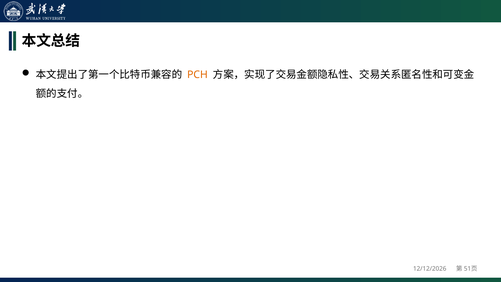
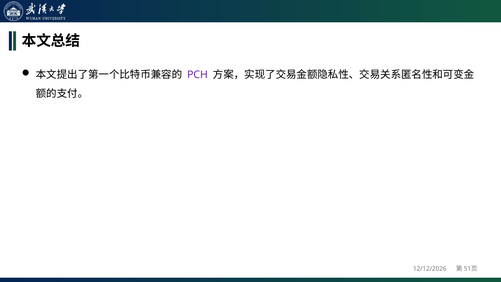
PCH colour: orange -> purple (197, 75)
